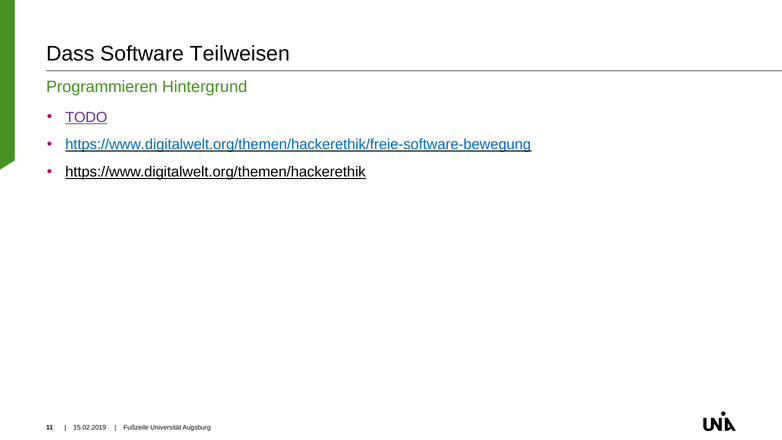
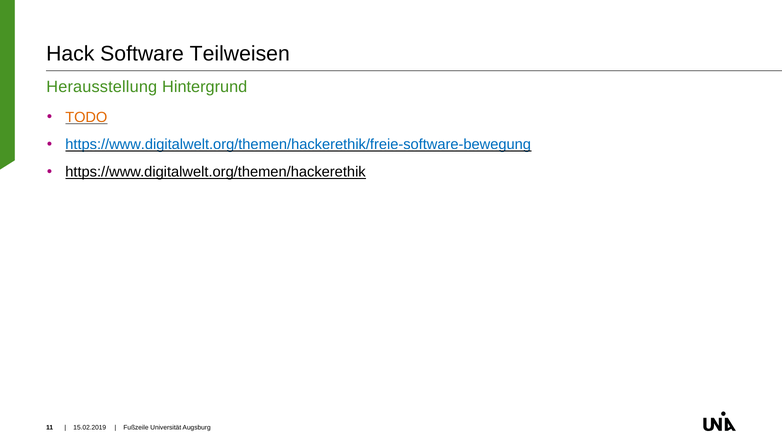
Dass: Dass -> Hack (70, 54)
Programmieren: Programmieren -> Herausstellung (102, 87)
TODO colour: purple -> orange (86, 117)
